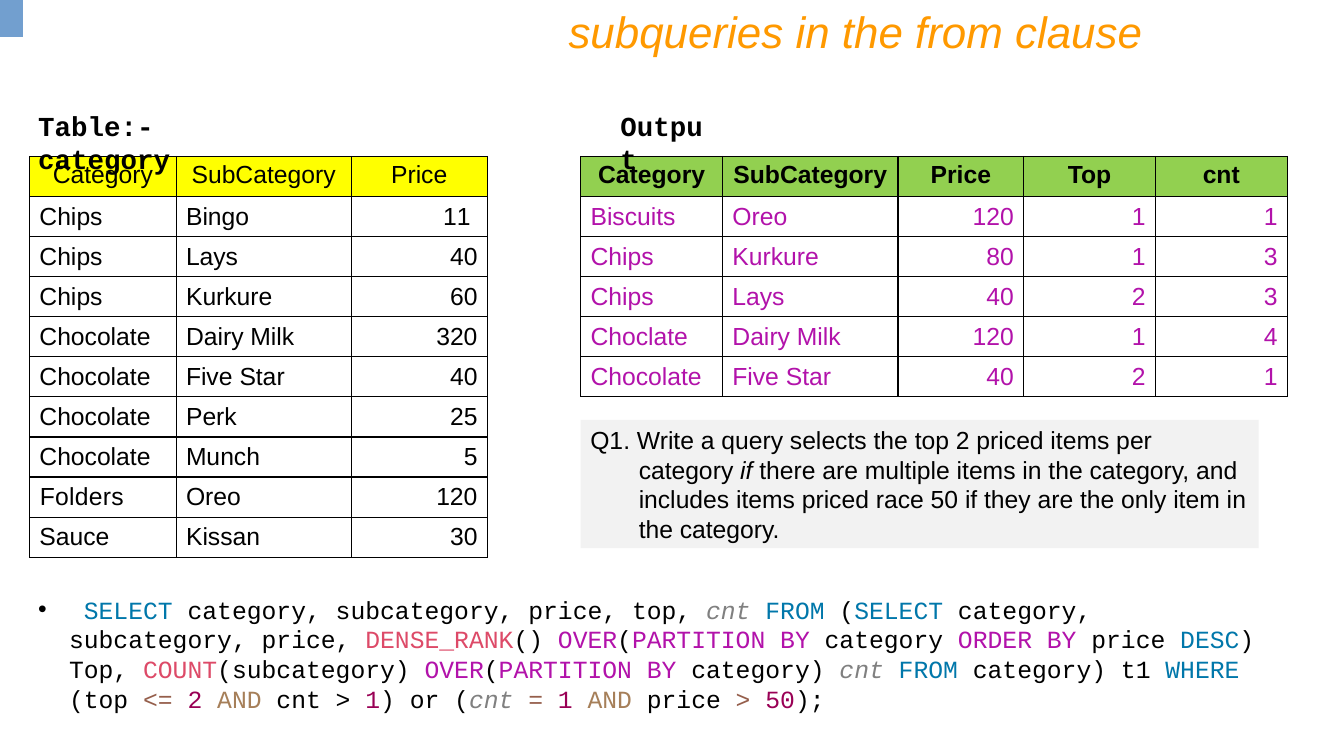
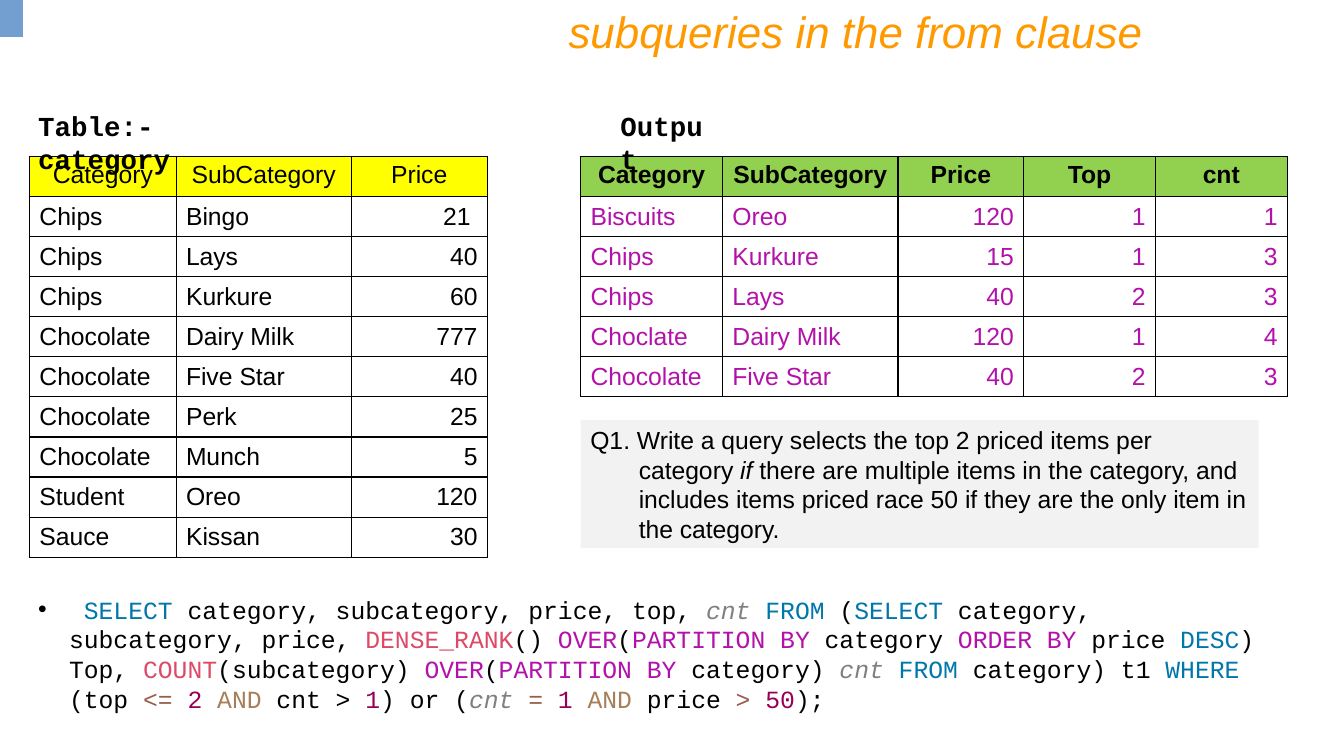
11: 11 -> 21 (457, 217)
80: 80 -> 15 (1000, 257)
320: 320 -> 777 (457, 337)
Star 40 2 1: 1 -> 3 (1271, 377)
Folders: Folders -> Student (82, 497)
